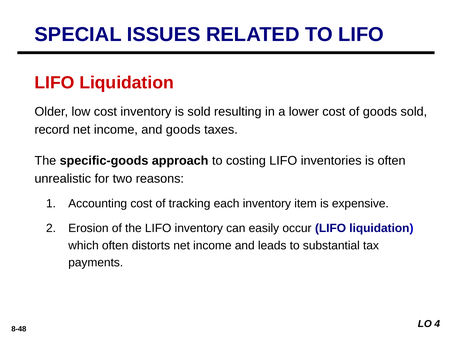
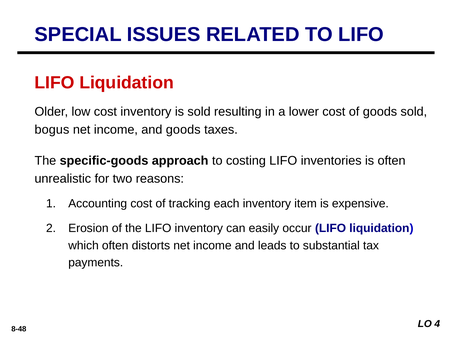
record: record -> bogus (52, 130)
